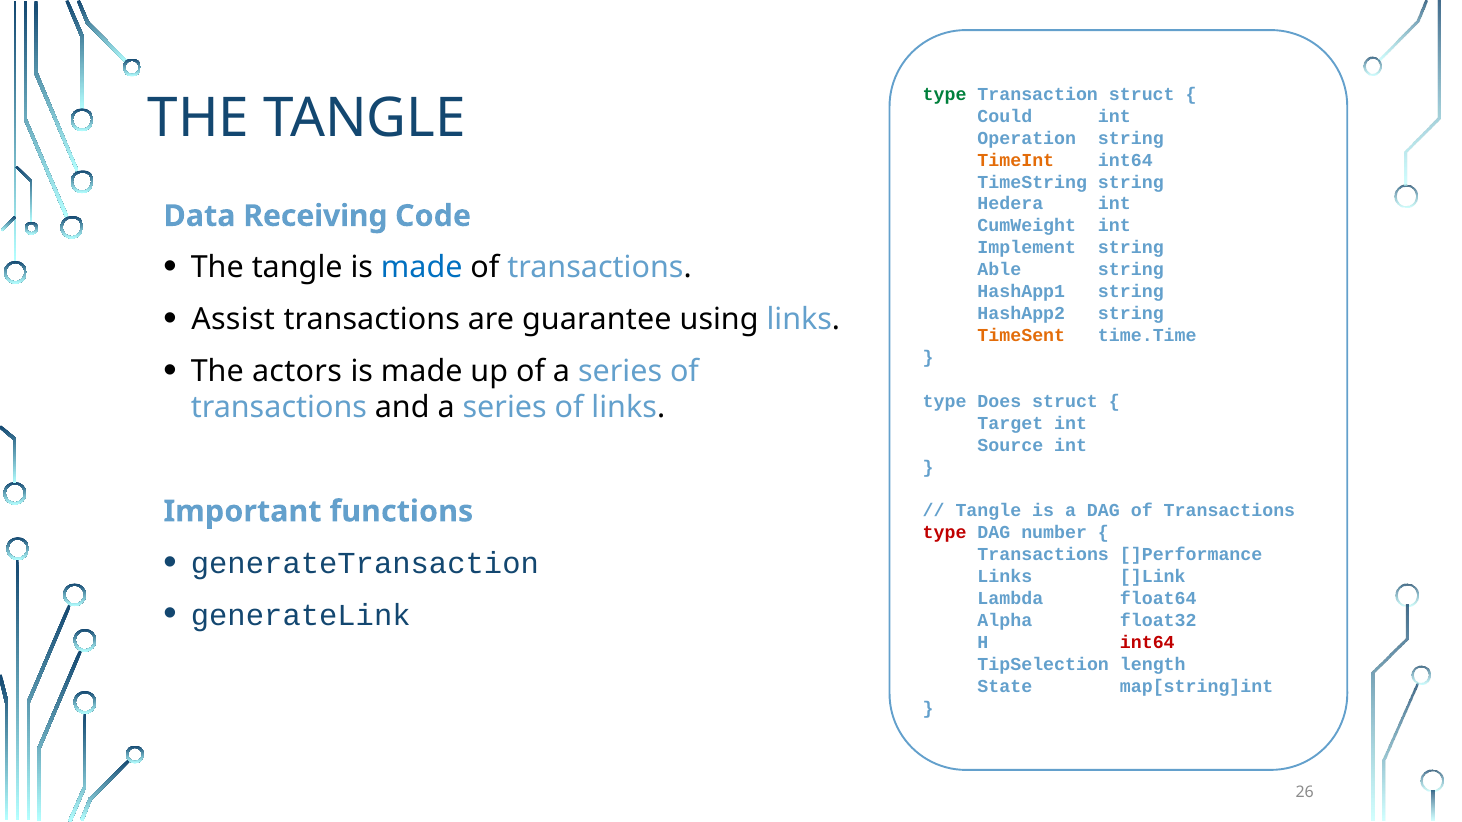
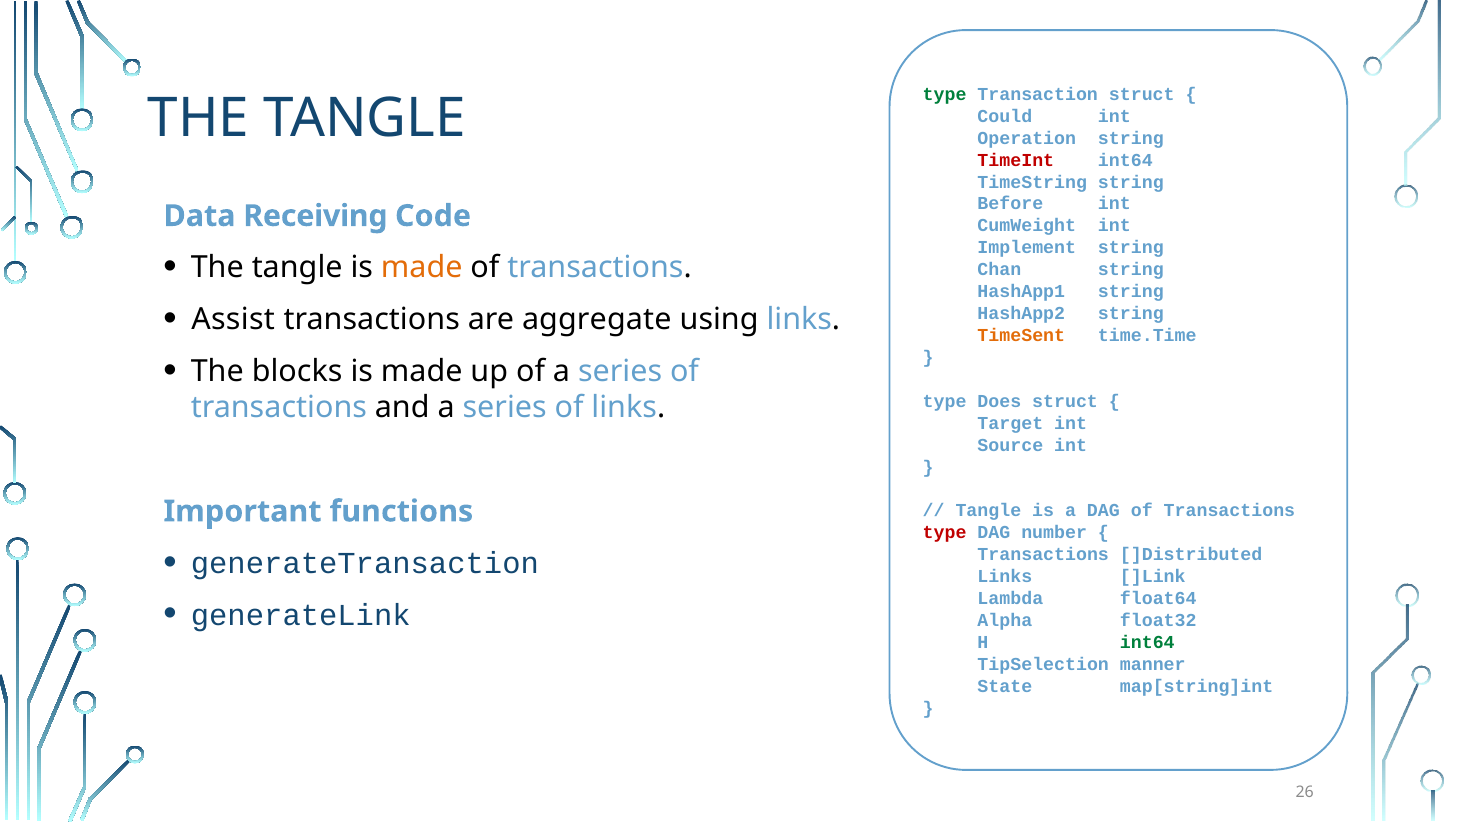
TimeInt colour: orange -> red (1016, 160)
Hedera: Hedera -> Before (1010, 204)
made colour: blue -> orange (422, 268)
Able: Able -> Chan (999, 270)
guarantee: guarantee -> aggregate (597, 320)
actors: actors -> blocks (297, 371)
]Performance: ]Performance -> ]Distributed (1191, 555)
int64 colour: red -> green (1147, 643)
length: length -> manner (1153, 665)
